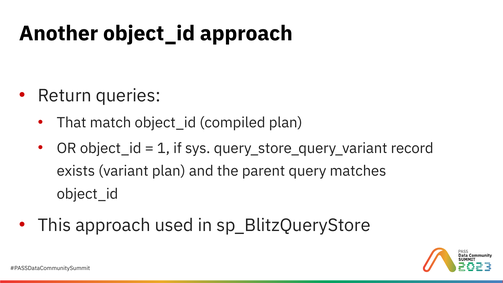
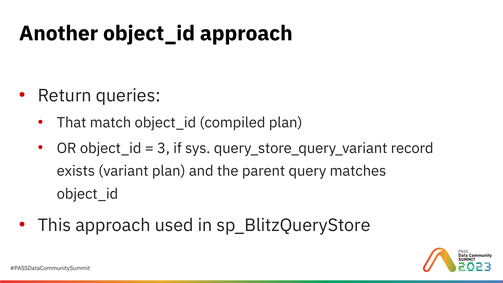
1: 1 -> 3 (163, 148)
